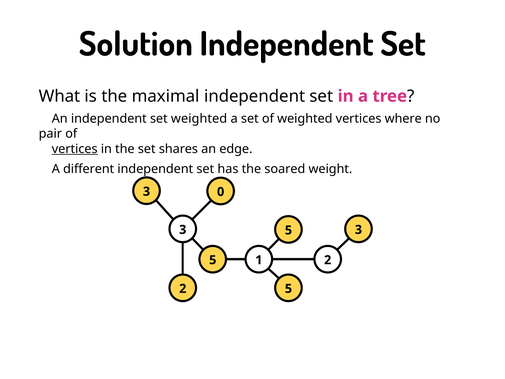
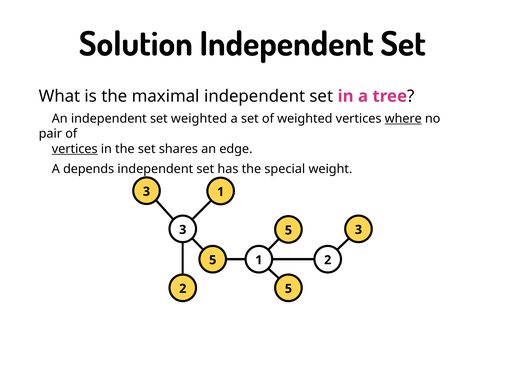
where underline: none -> present (403, 119)
different: different -> depends (89, 169)
soared: soared -> special (285, 169)
3 0: 0 -> 1 (221, 192)
